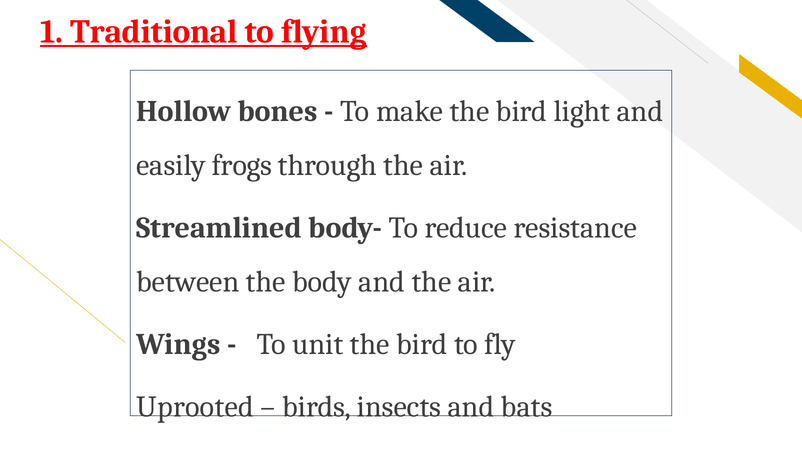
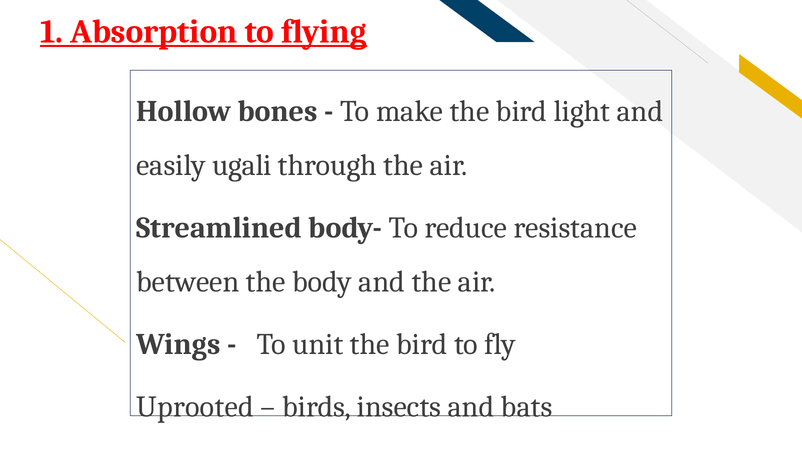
Traditional: Traditional -> Absorption (154, 32)
frogs: frogs -> ugali (242, 165)
